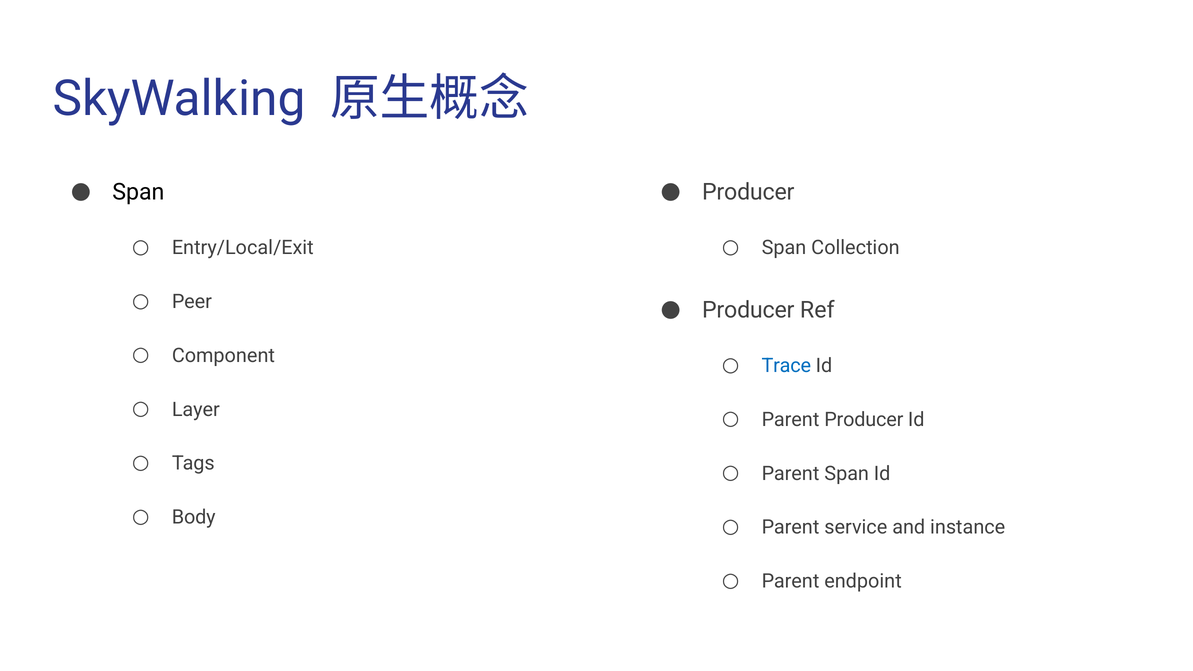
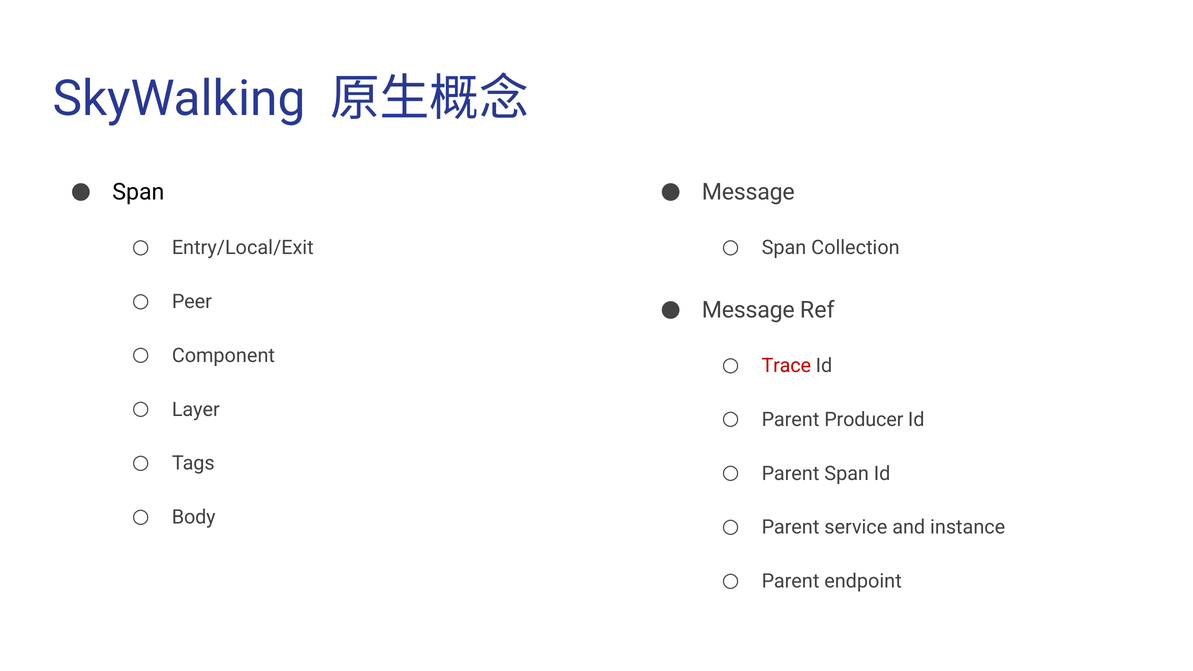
Producer: Producer -> Message (748, 192)
Producer: Producer -> Message (748, 310)
Trace colour: blue -> red (786, 366)
